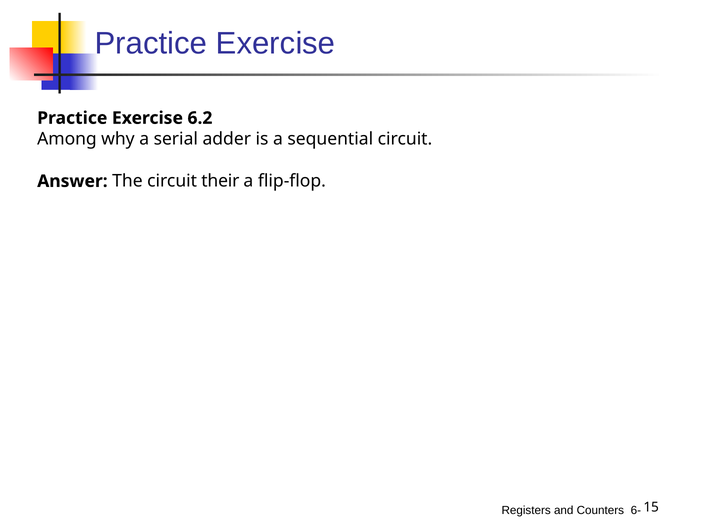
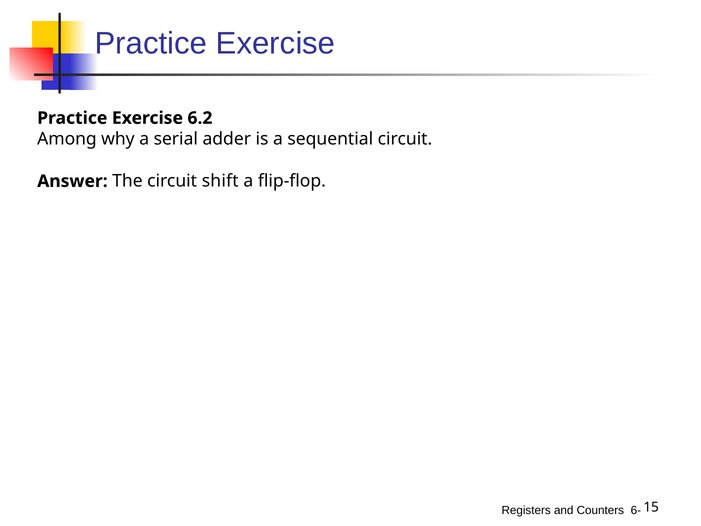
their: their -> shift (220, 181)
